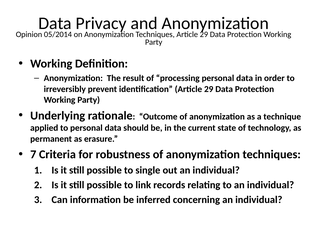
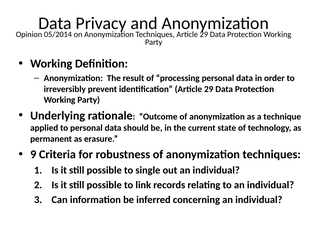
7: 7 -> 9 (33, 155)
